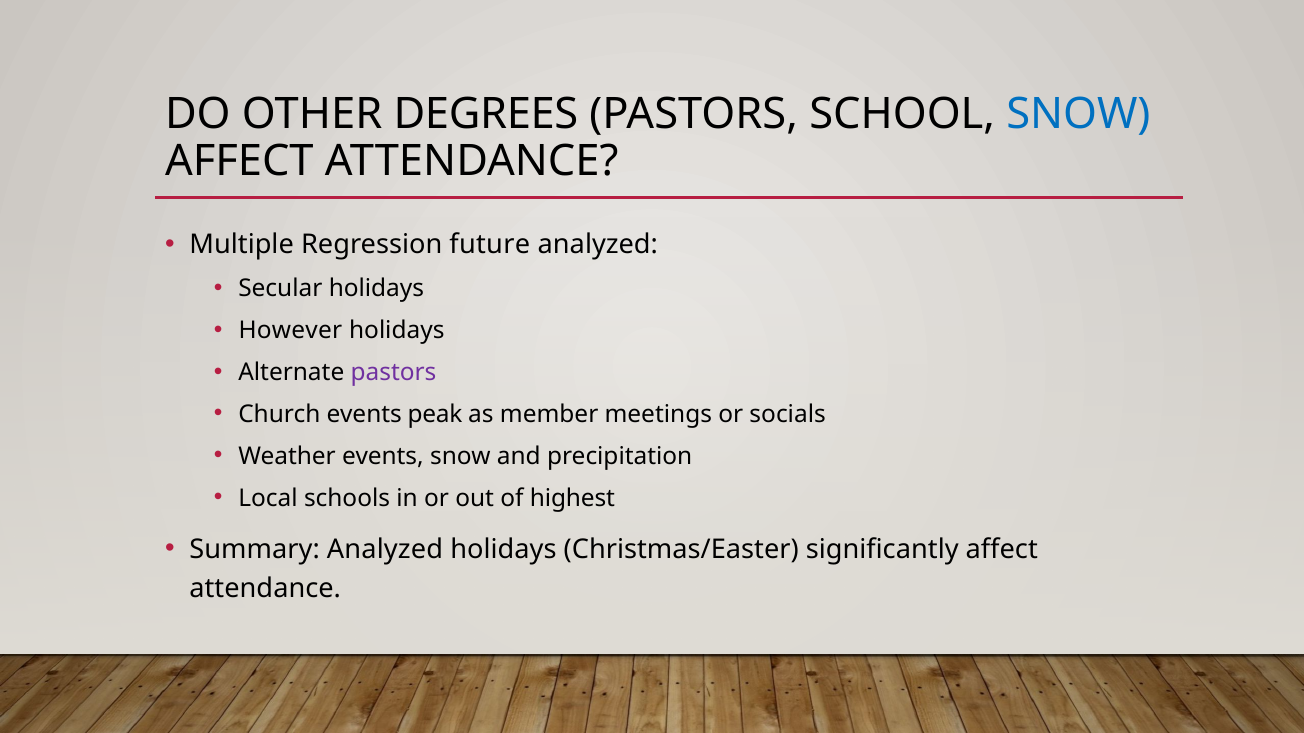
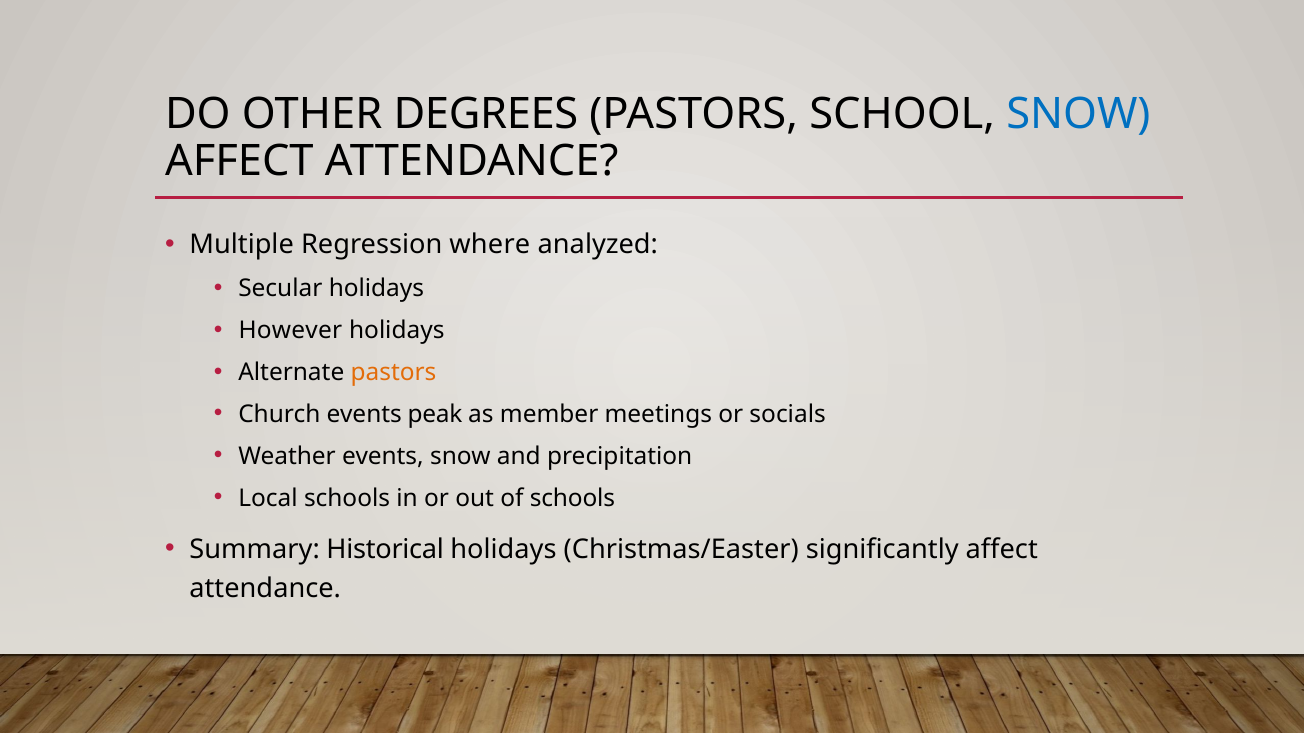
future: future -> where (490, 245)
pastors colour: purple -> orange (394, 373)
of highest: highest -> schools (572, 498)
Summary Analyzed: Analyzed -> Historical (385, 550)
